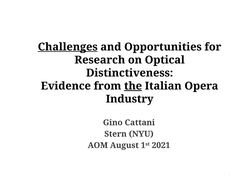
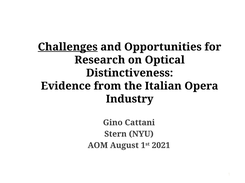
the underline: present -> none (133, 86)
